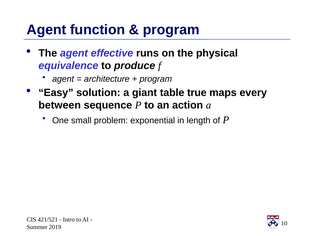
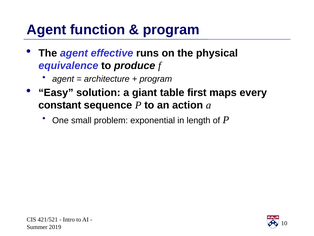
true: true -> first (197, 93)
between: between -> constant (60, 105)
